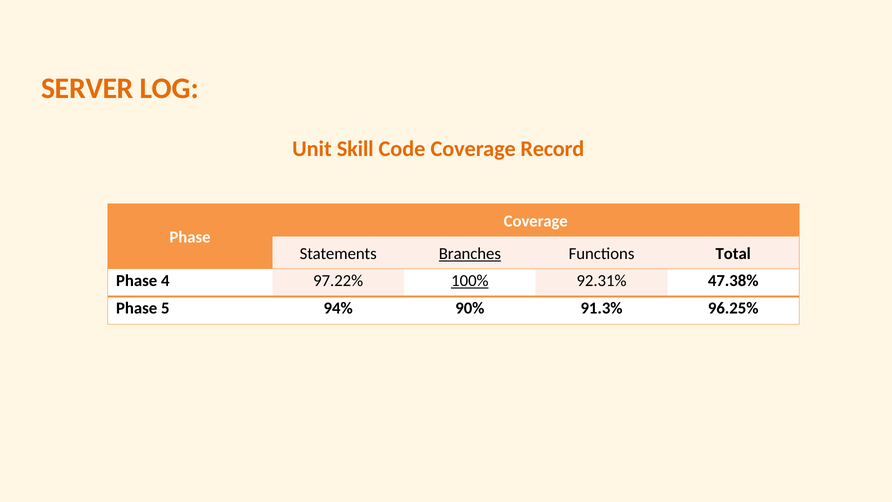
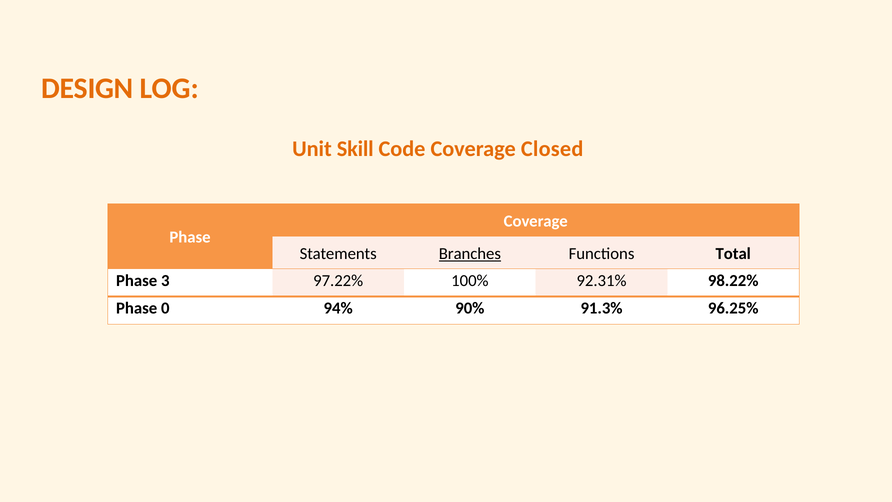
SERVER: SERVER -> DESIGN (87, 88)
Record: Record -> Closed (552, 149)
4: 4 -> 3 (165, 281)
100% underline: present -> none (470, 281)
47.38%: 47.38% -> 98.22% (733, 281)
5: 5 -> 0 (165, 308)
